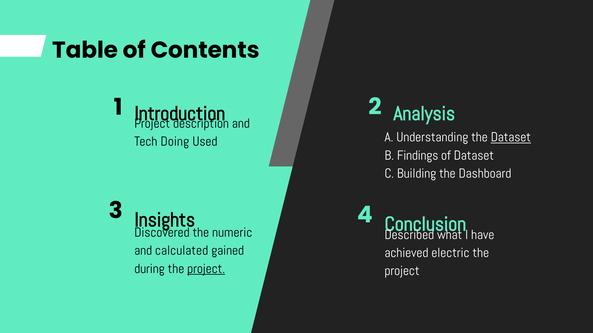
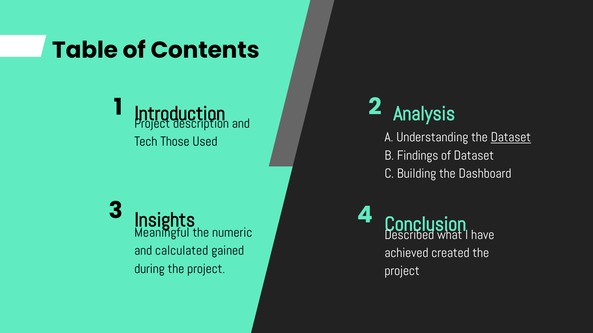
Doing: Doing -> Those (175, 142)
Discovered: Discovered -> Meaningful (162, 233)
electric: electric -> created (450, 253)
project underline: present -> none (206, 269)
